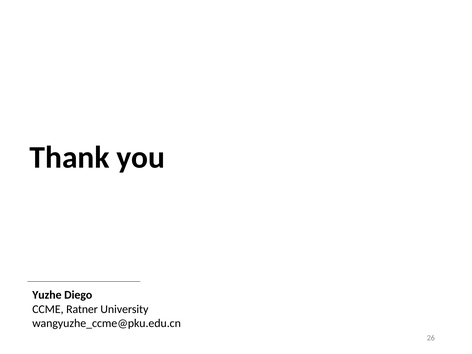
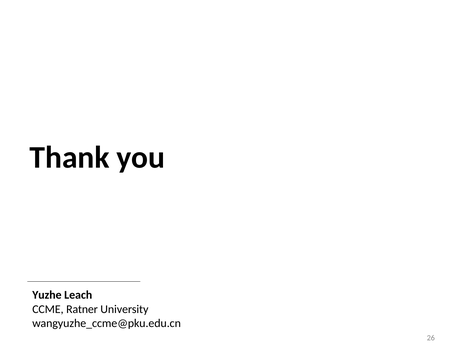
Diego: Diego -> Leach (78, 295)
